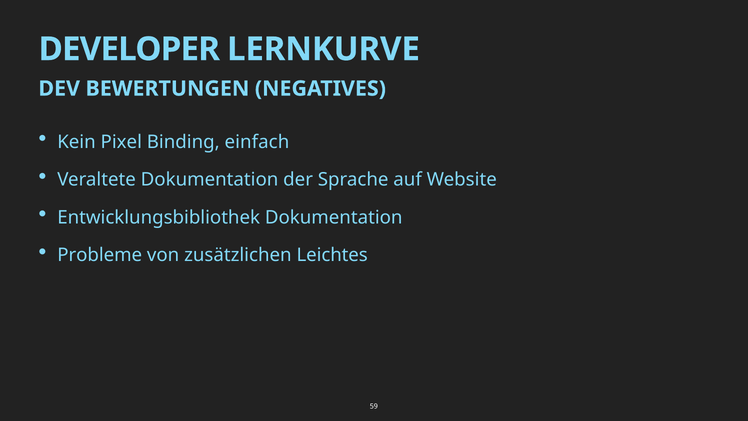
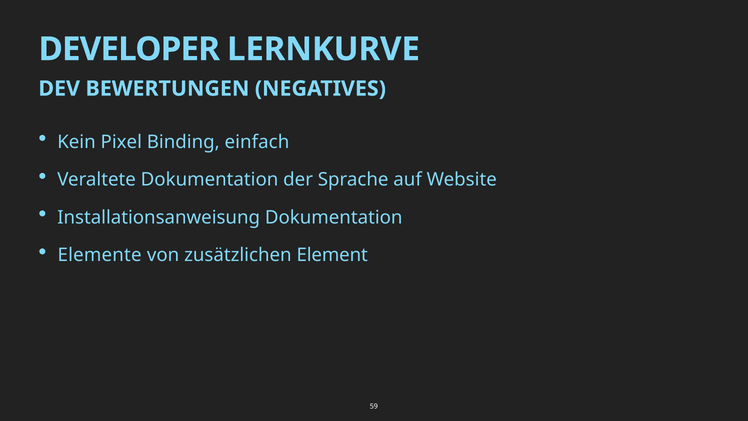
Entwicklungsbibliothek: Entwicklungsbibliothek -> Installationsanweisung (159, 217)
Probleme: Probleme -> Elemente (100, 255)
Leichtes: Leichtes -> Element (332, 255)
